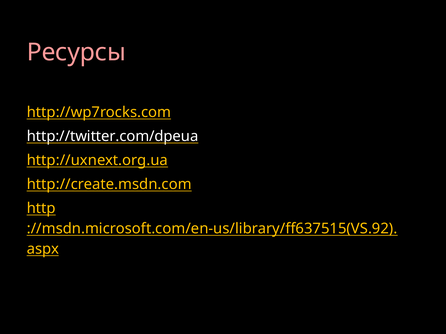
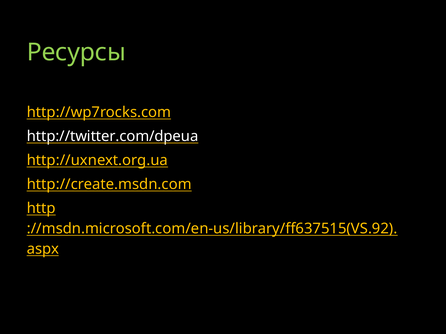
Ресурсы colour: pink -> light green (76, 52)
